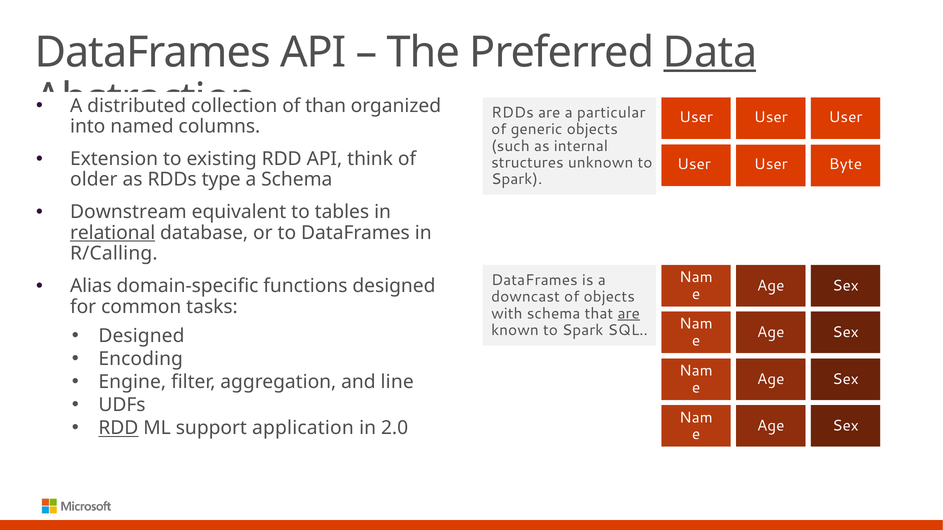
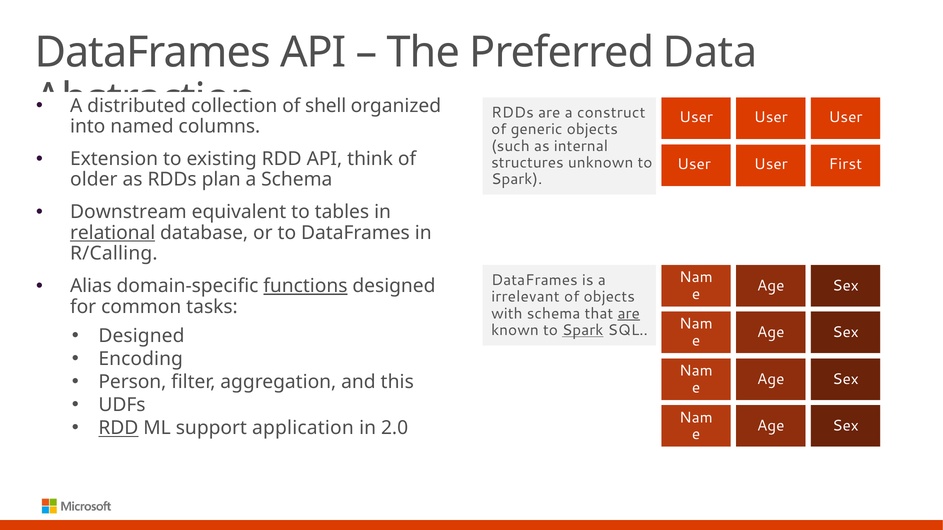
Data underline: present -> none (710, 52)
than: than -> shell (326, 106)
particular: particular -> construct (611, 113)
Byte: Byte -> First (845, 164)
type: type -> plan (221, 180)
functions underline: none -> present (305, 286)
downcast: downcast -> irrelevant (525, 297)
Spark underline: none -> present (583, 330)
Engine: Engine -> Person (132, 382)
line: line -> this (397, 382)
